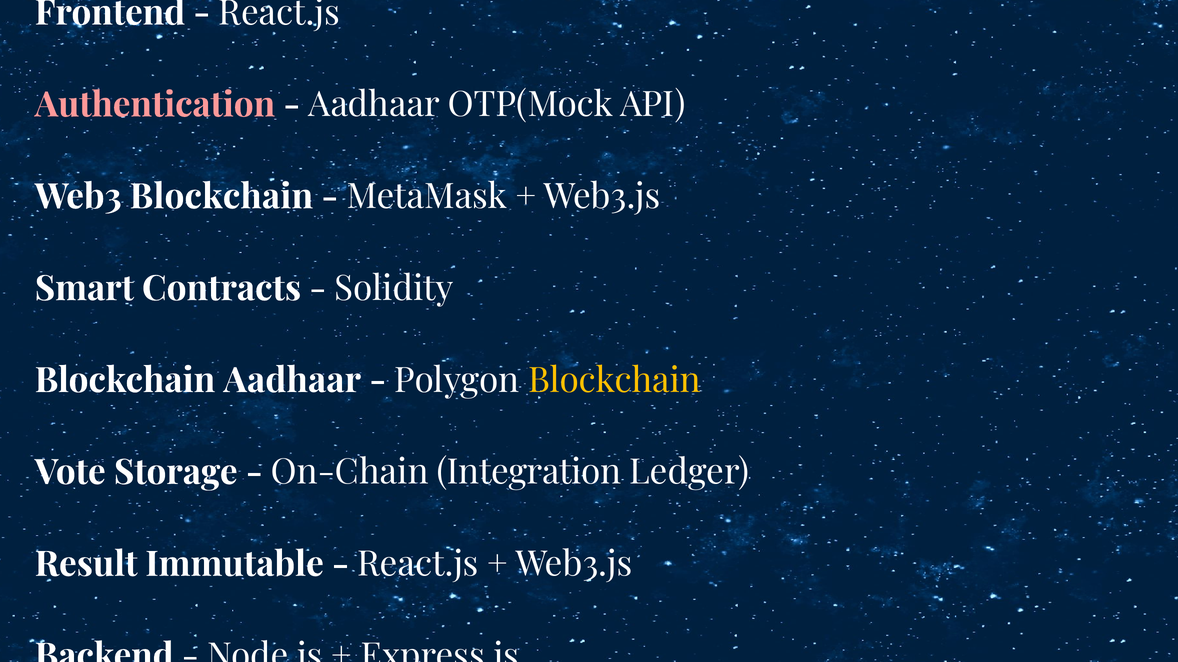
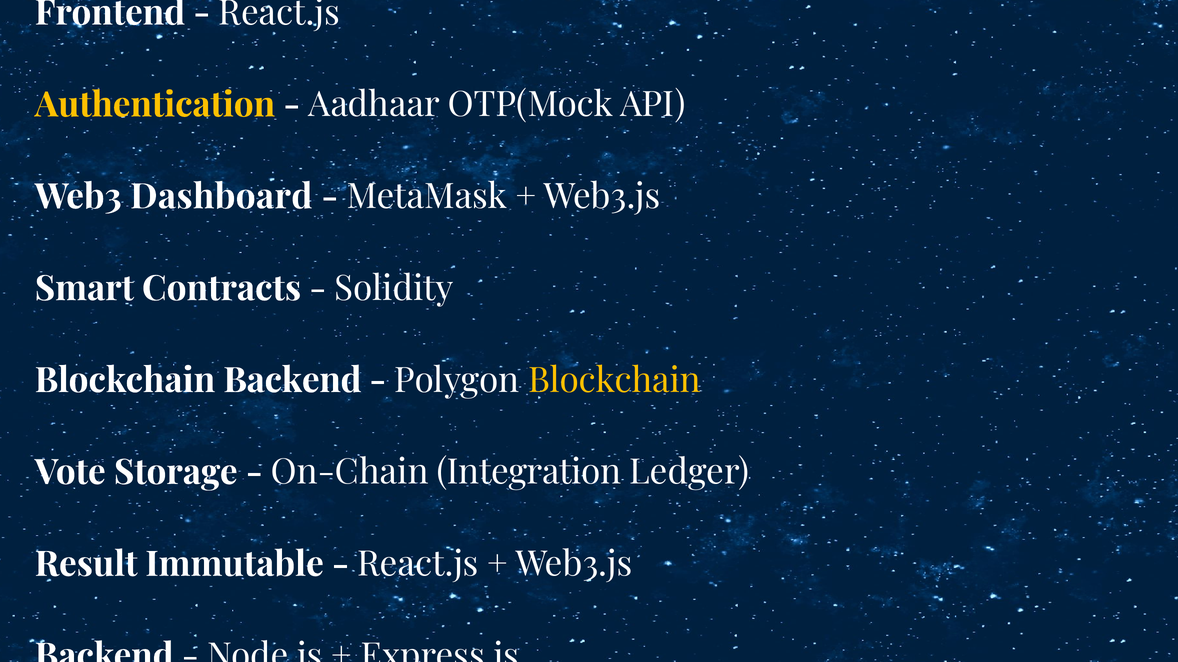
Authentication colour: pink -> yellow (155, 105)
Web3 Blockchain: Blockchain -> Dashboard (221, 197)
Blockchain Aadhaar: Aadhaar -> Backend (292, 381)
